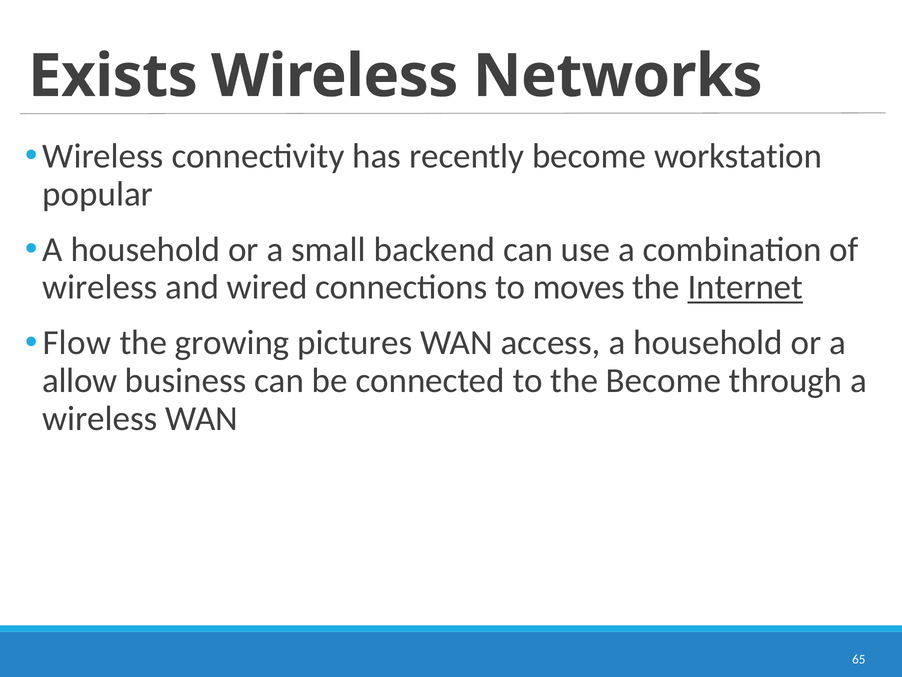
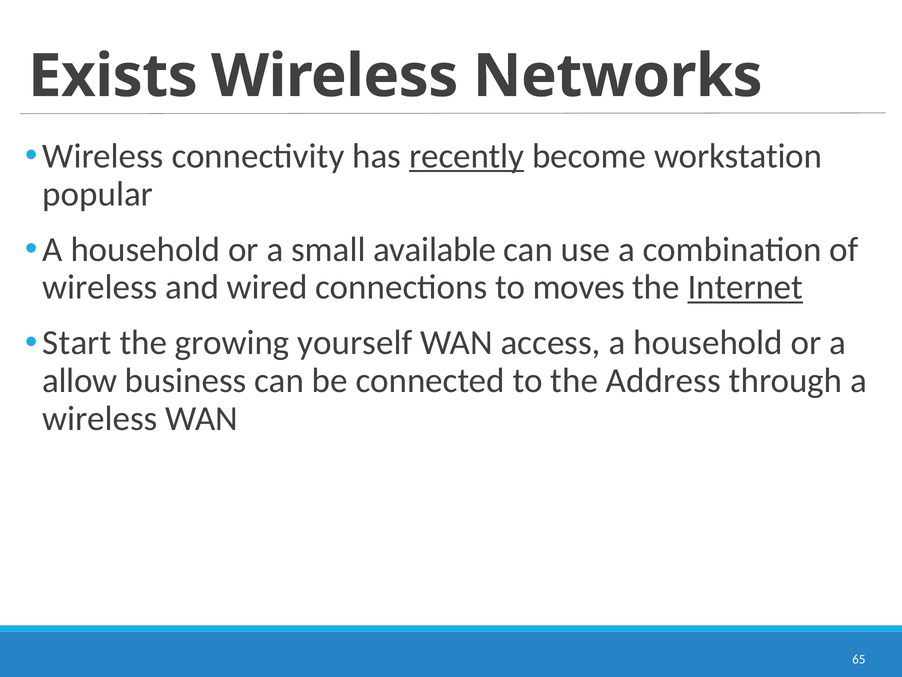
recently underline: none -> present (467, 156)
backend: backend -> available (435, 249)
Flow: Flow -> Start (77, 343)
pictures: pictures -> yourself (355, 343)
the Become: Become -> Address (663, 380)
